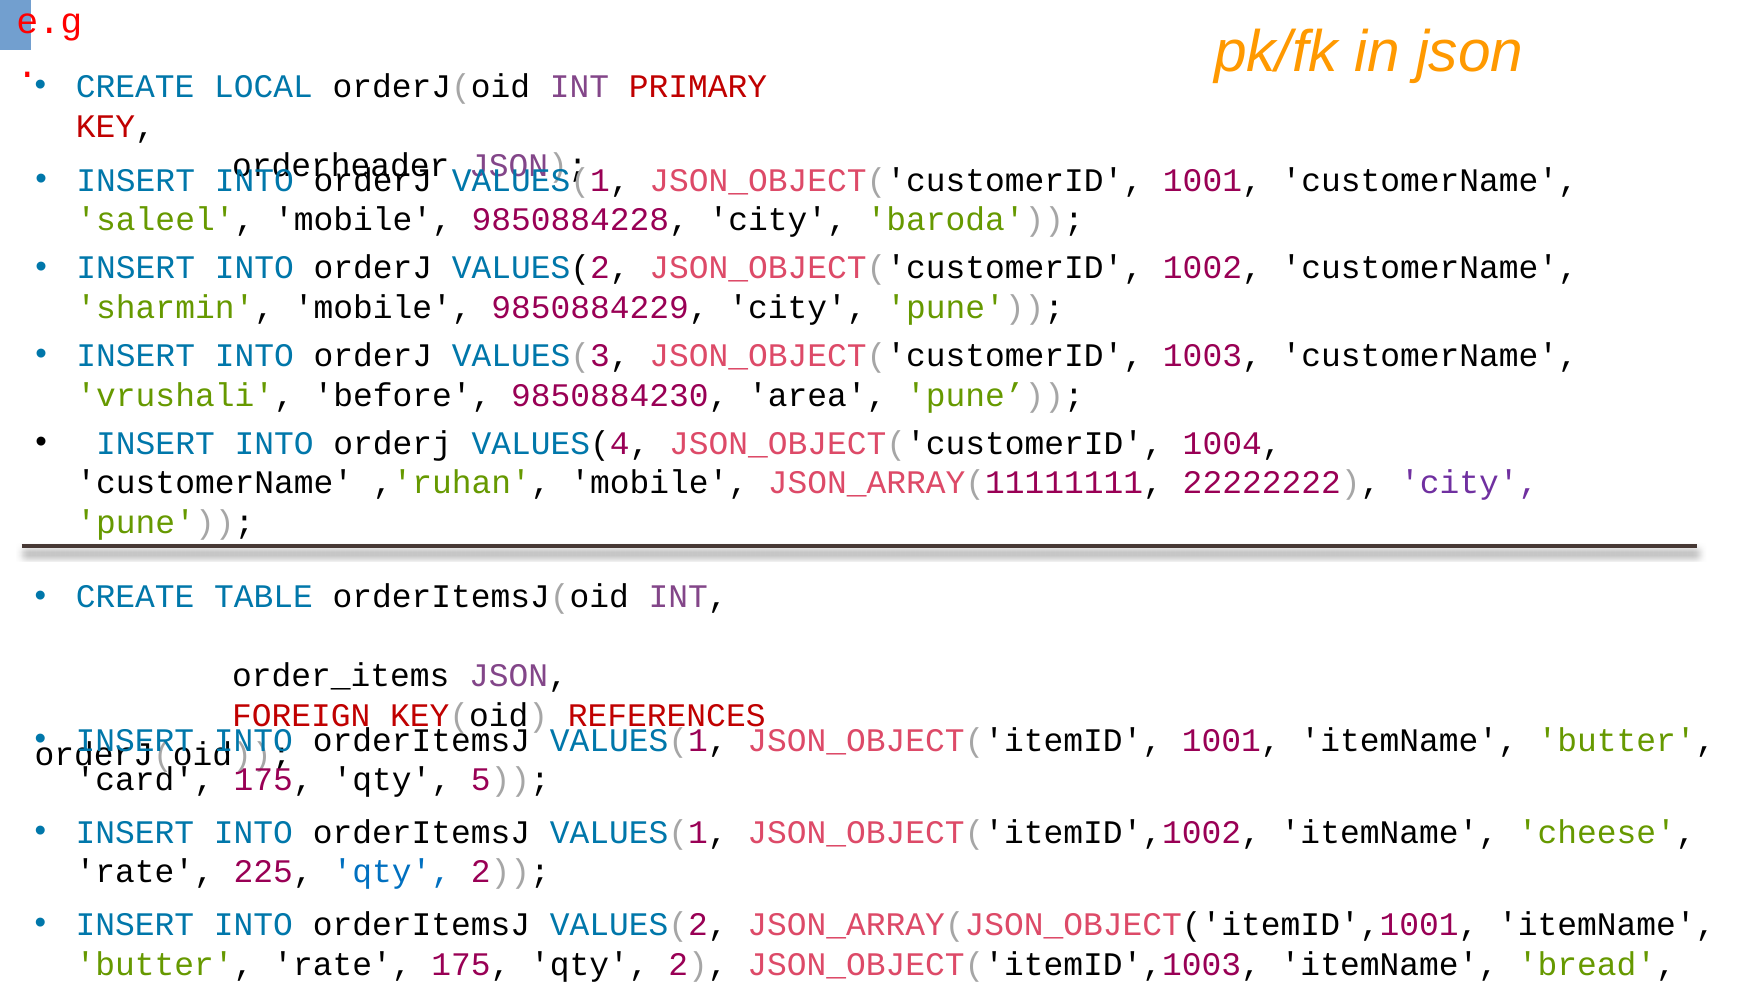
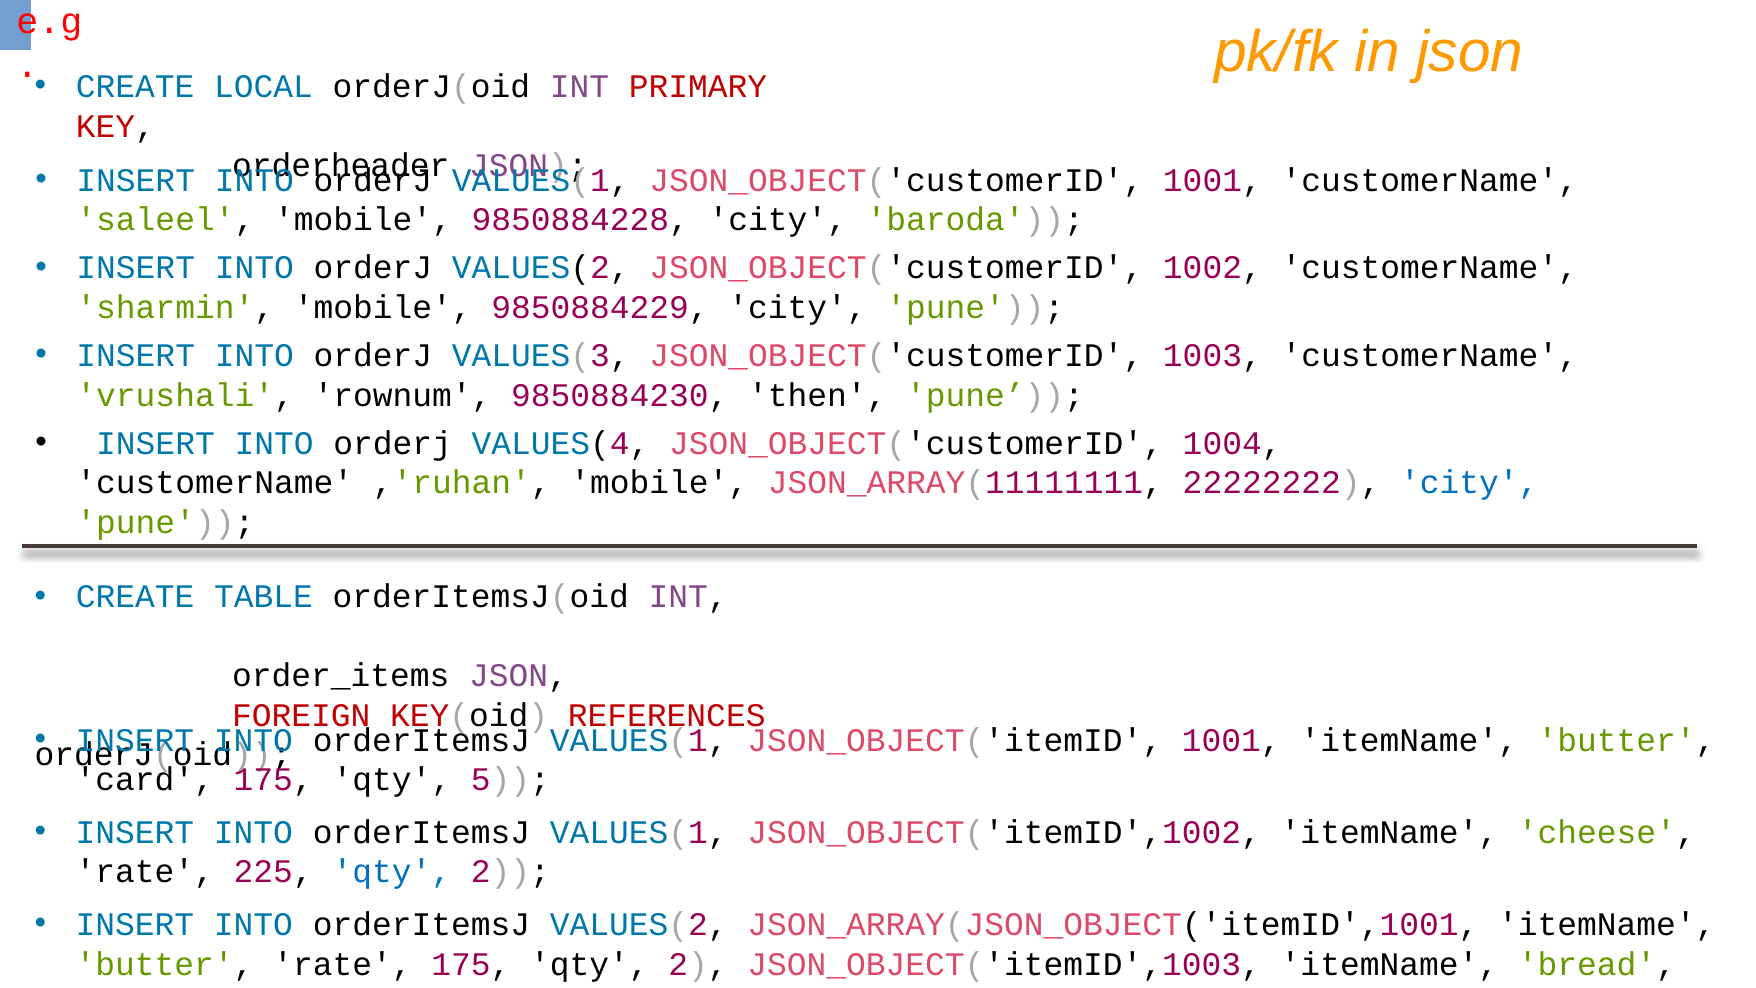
before: before -> rownum (402, 395)
area: area -> then (817, 395)
city colour: purple -> blue (1469, 483)
